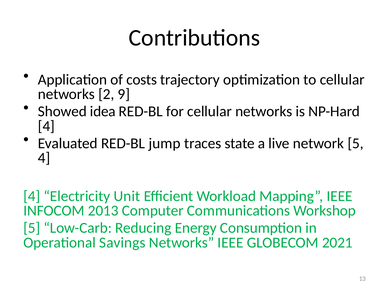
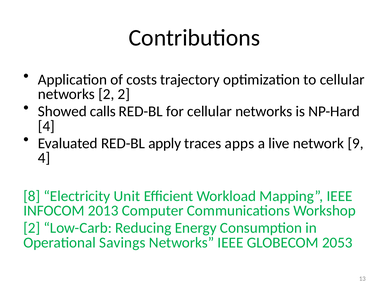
2 9: 9 -> 2 (124, 94)
idea: idea -> calls (103, 111)
jump: jump -> apply (165, 143)
state: state -> apps (239, 143)
network 5: 5 -> 9 (356, 143)
4: 4 -> 8 (32, 196)
5: 5 -> 2 (32, 228)
2021: 2021 -> 2053 (337, 242)
